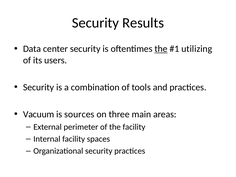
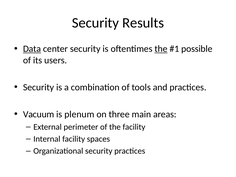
Data underline: none -> present (32, 49)
utilizing: utilizing -> possible (197, 49)
sources: sources -> plenum (79, 114)
